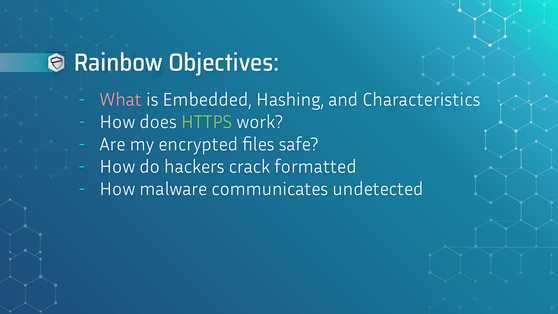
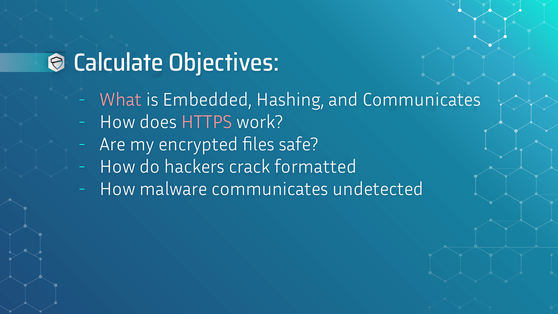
Rainbow: Rainbow -> Calculate (118, 63)
and Characteristics: Characteristics -> Communicates (422, 100)
HTTPS colour: light green -> pink (207, 122)
